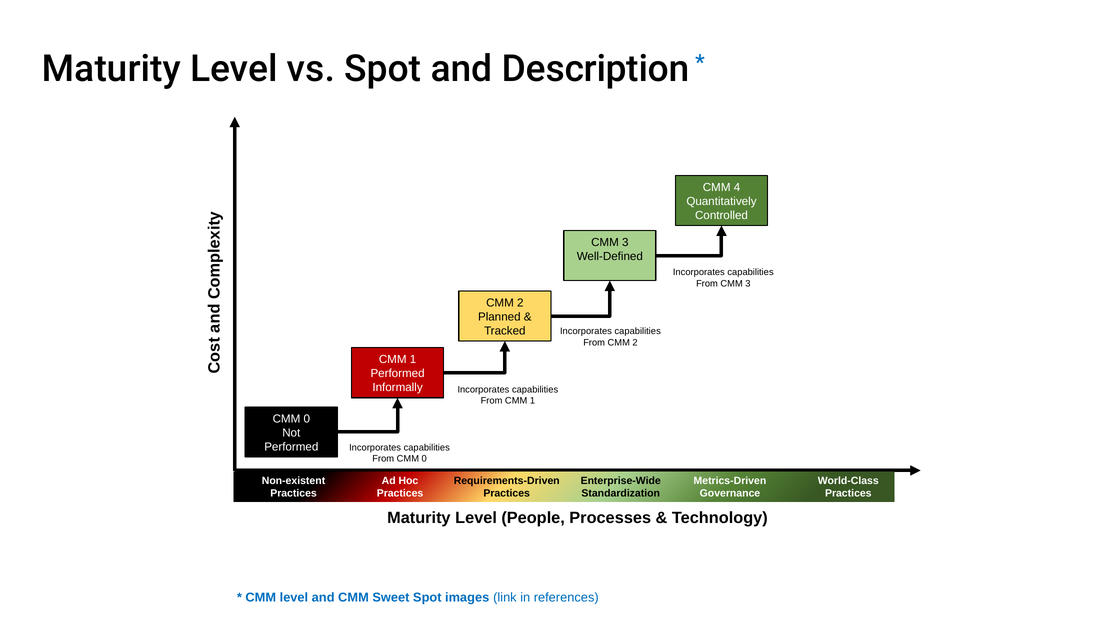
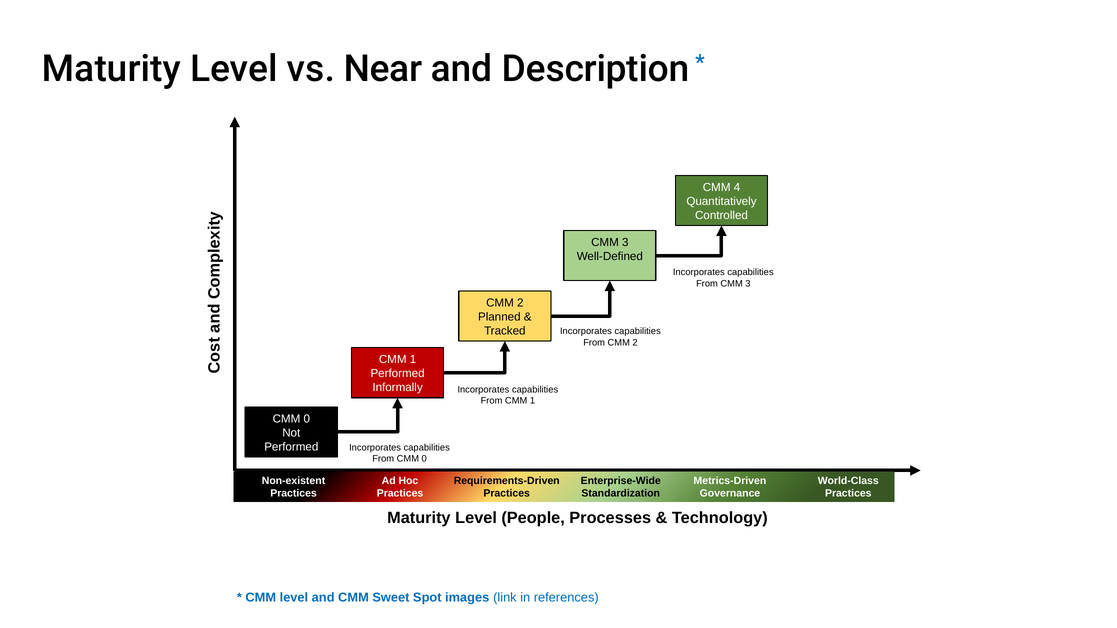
vs Spot: Spot -> Near (383, 69)
